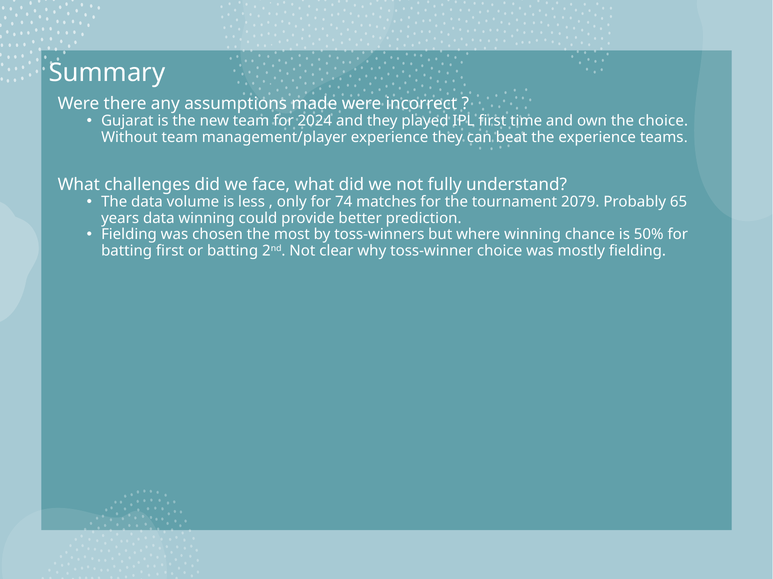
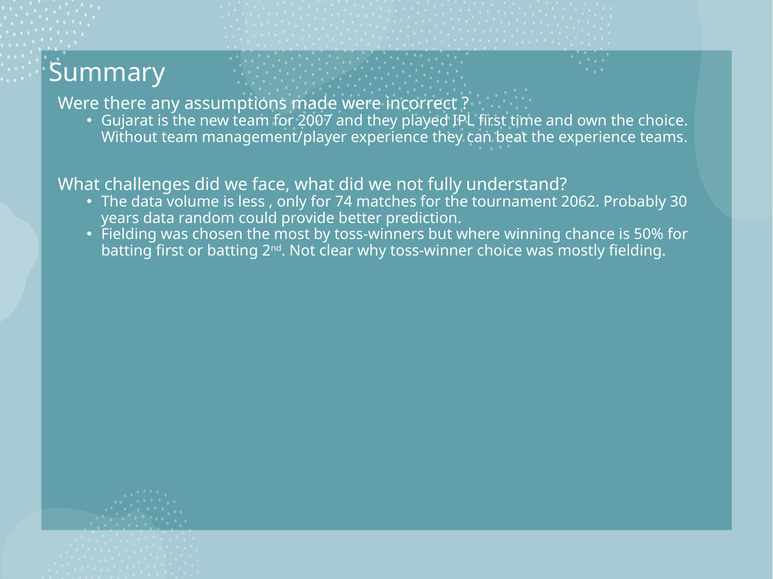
2024: 2024 -> 2007 (315, 121)
2079: 2079 -> 2062 (580, 202)
65: 65 -> 30 (679, 202)
data winning: winning -> random (207, 218)
